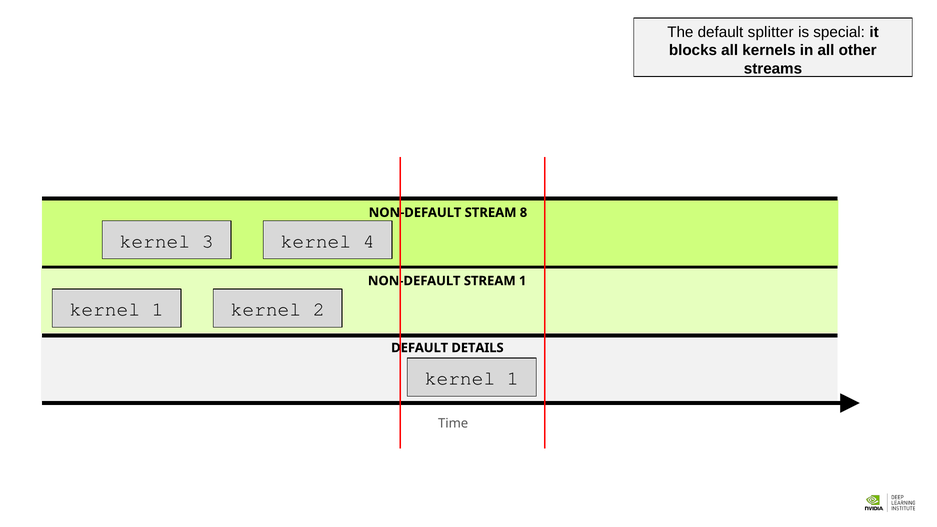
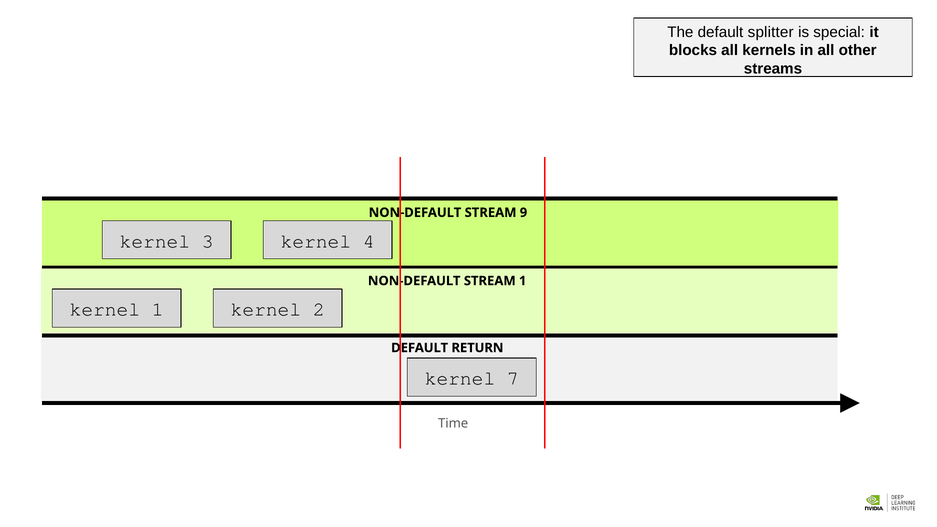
8: 8 -> 9 (523, 213)
DETAILS: DETAILS -> RETURN (477, 348)
1: 1 -> 7 (513, 378)
